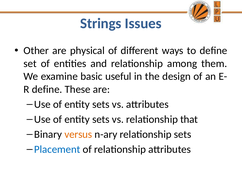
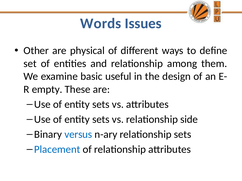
Strings: Strings -> Words (101, 23)
define: define -> empty (47, 90)
that: that -> side (189, 120)
versus colour: orange -> blue (78, 135)
